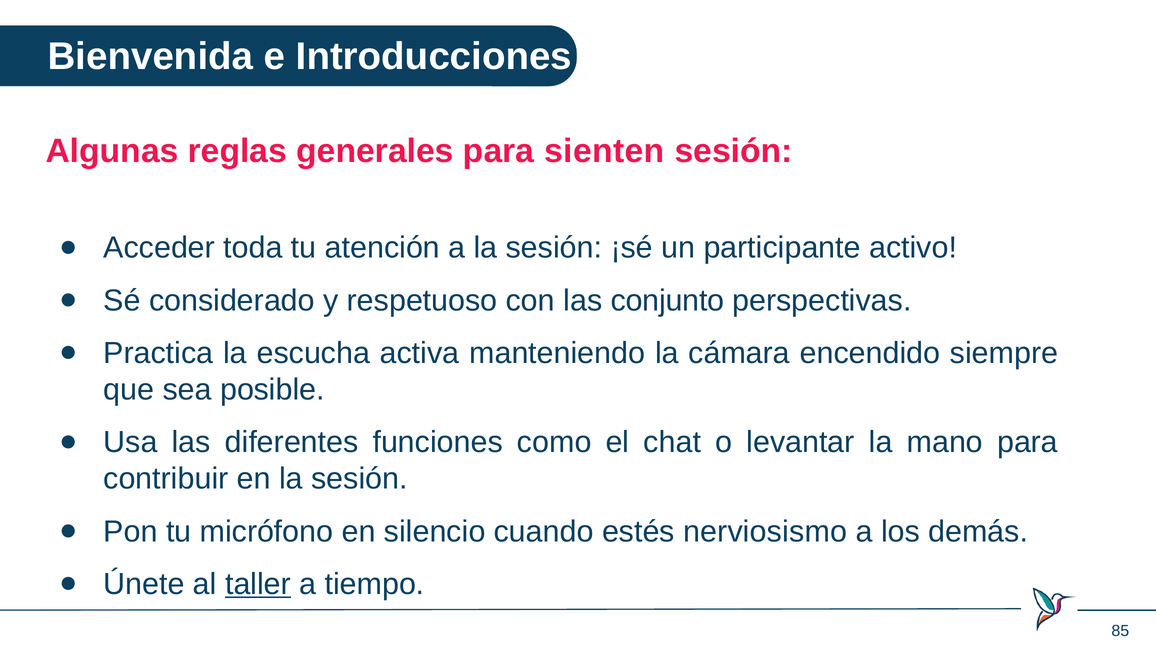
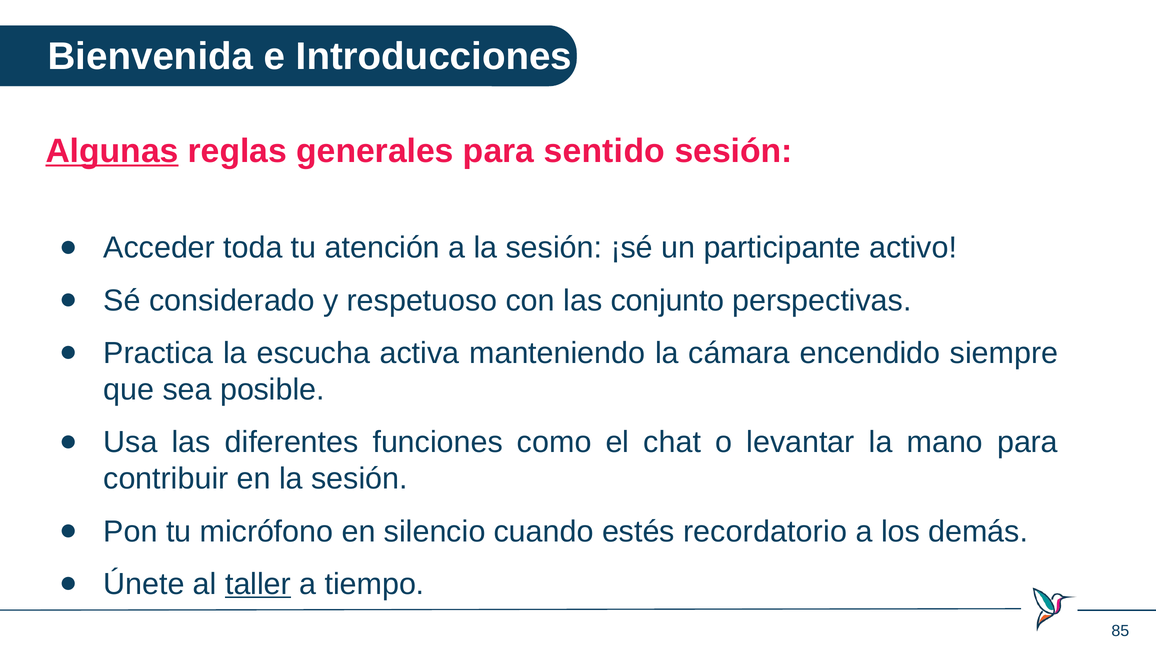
Algunas underline: none -> present (112, 151)
sienten: sienten -> sentido (604, 151)
nerviosismo: nerviosismo -> recordatorio (765, 532)
